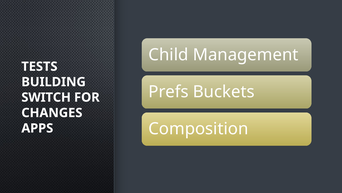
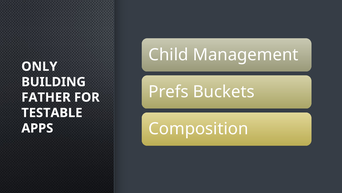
TESTS: TESTS -> ONLY (39, 66)
SWITCH: SWITCH -> FATHER (46, 97)
CHANGES: CHANGES -> TESTABLE (52, 112)
